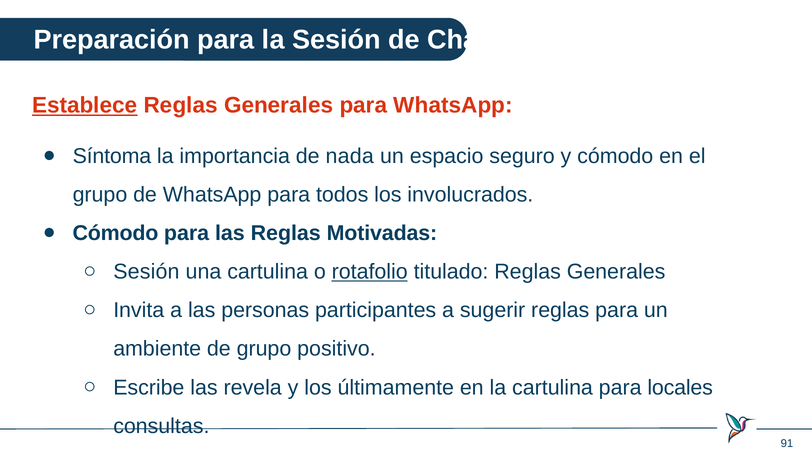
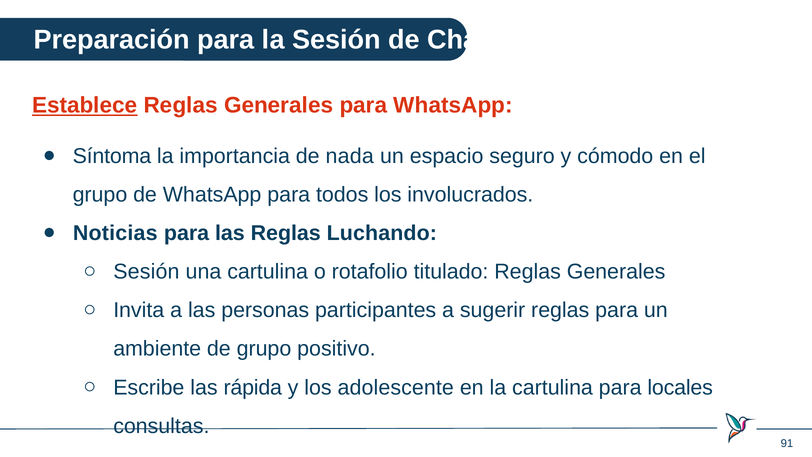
Cómodo: Cómodo -> Noticias (115, 233)
Motivadas: Motivadas -> Luchando (382, 233)
rotafolio underline: present -> none (370, 272)
revela: revela -> rápida (253, 387)
últimamente: últimamente -> adolescente (396, 387)
